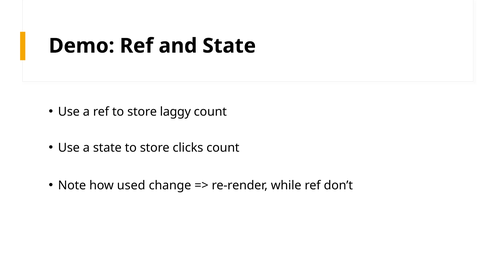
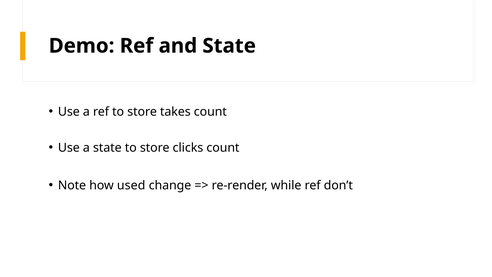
laggy: laggy -> takes (175, 112)
